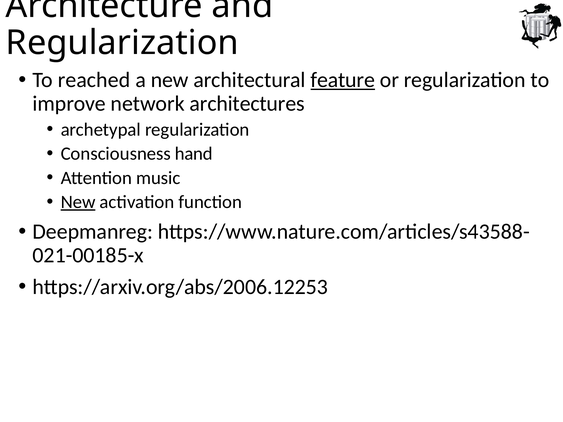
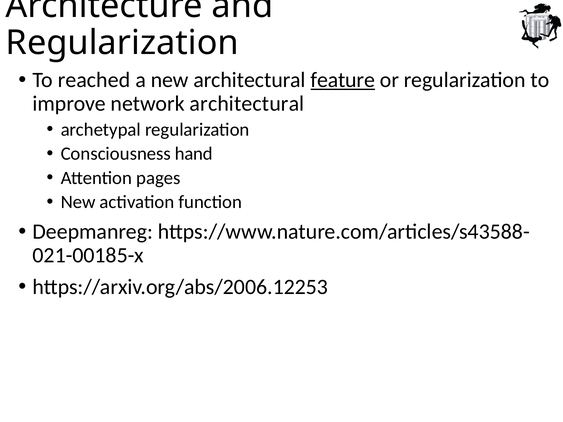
network architectures: architectures -> architectural (247, 104)
music: music -> pages (158, 178)
New underline: present -> none (78, 202)
